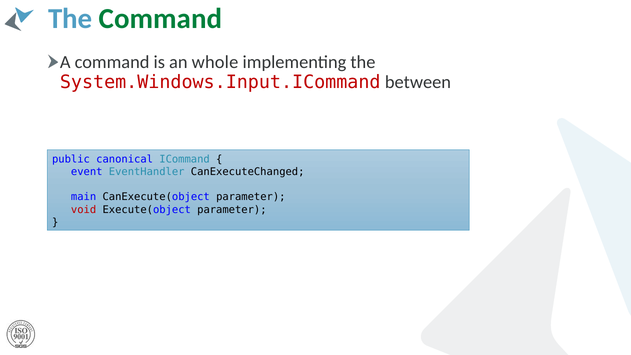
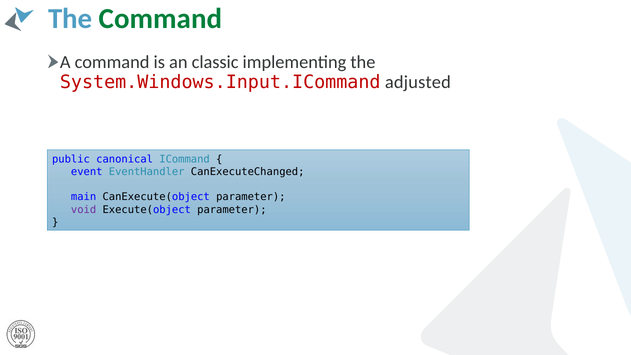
whole: whole -> classic (215, 62)
between: between -> adjusted (418, 82)
void colour: red -> purple (84, 209)
